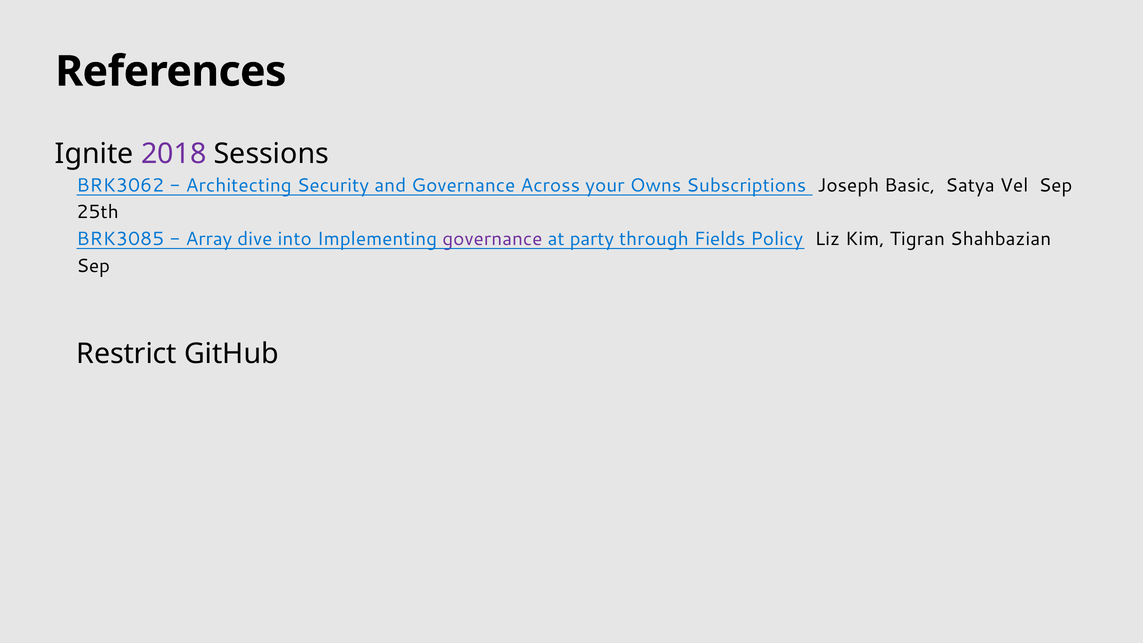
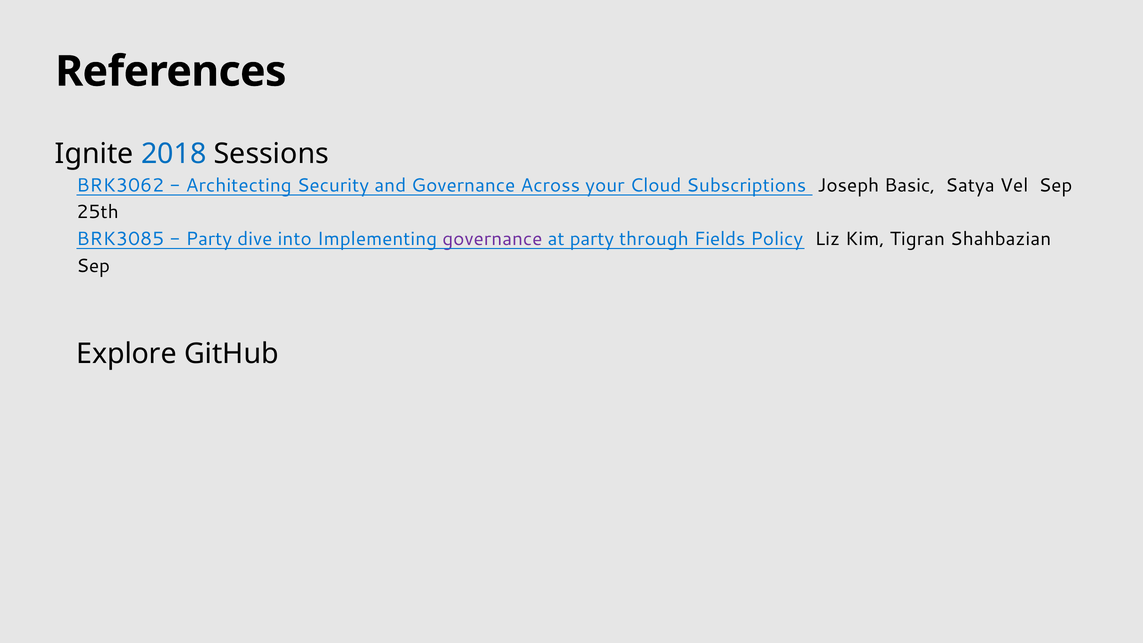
2018 colour: purple -> blue (174, 154)
Owns: Owns -> Cloud (656, 185)
Array: Array -> Party (209, 239)
Restrict: Restrict -> Explore (127, 354)
